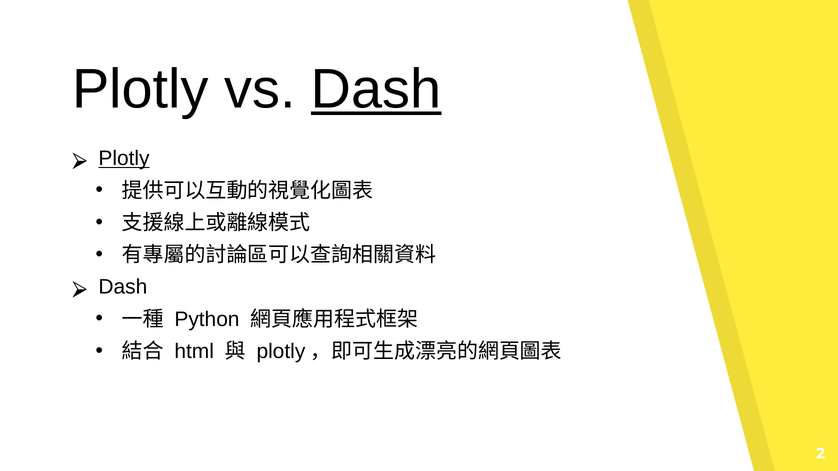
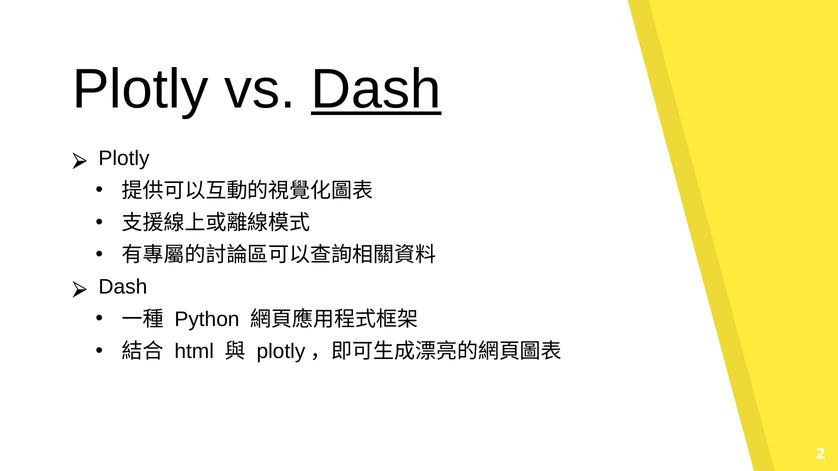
Plotly underline: present -> none (124, 159)
